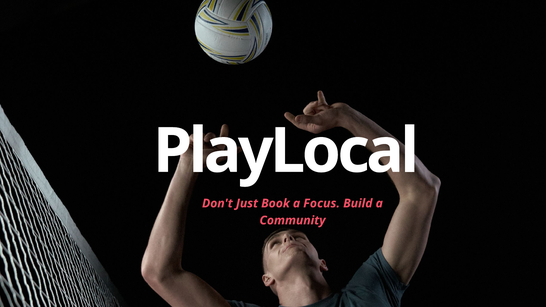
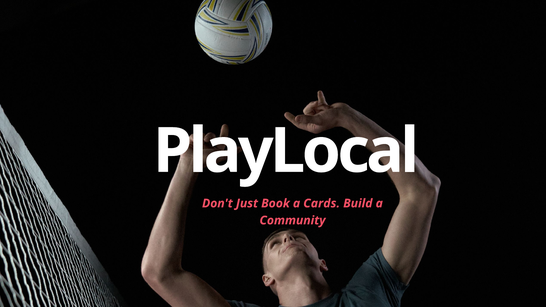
Focus: Focus -> Cards (322, 203)
